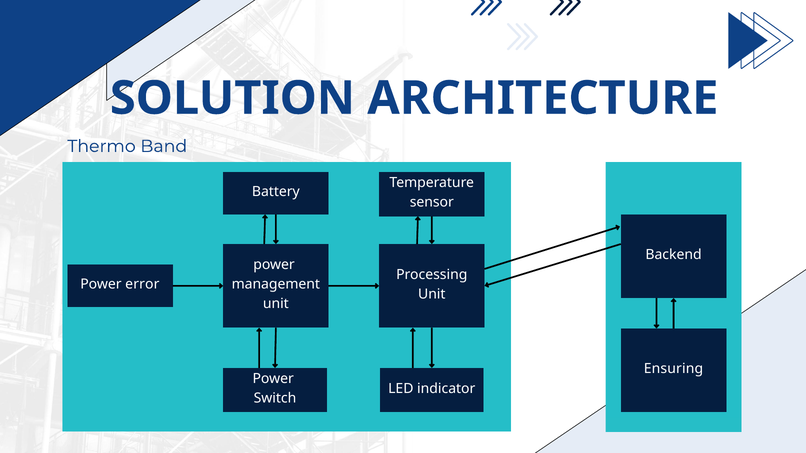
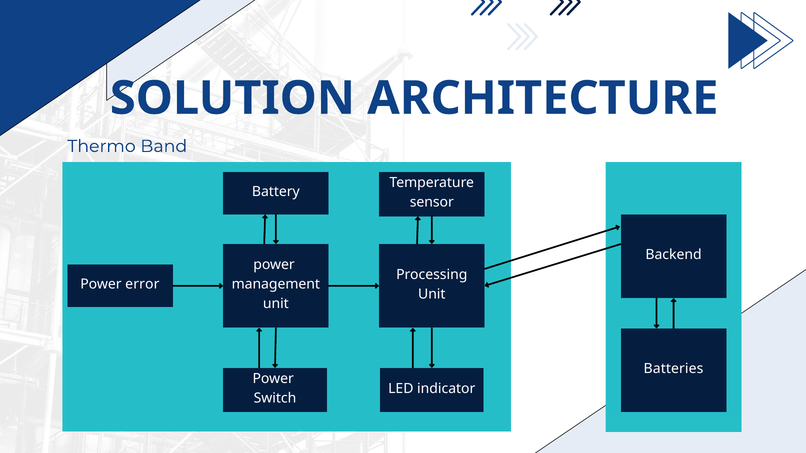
Ensuring: Ensuring -> Batteries (673, 369)
